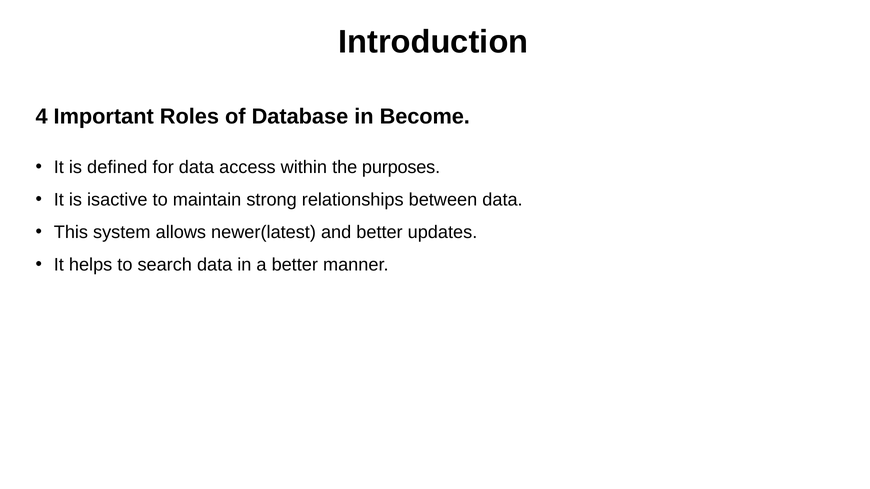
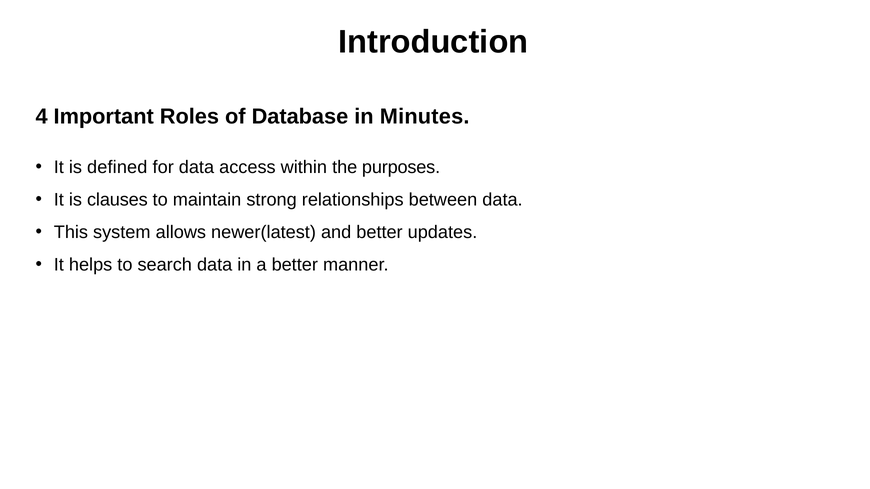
Become: Become -> Minutes (425, 116)
isactive: isactive -> clauses (117, 200)
